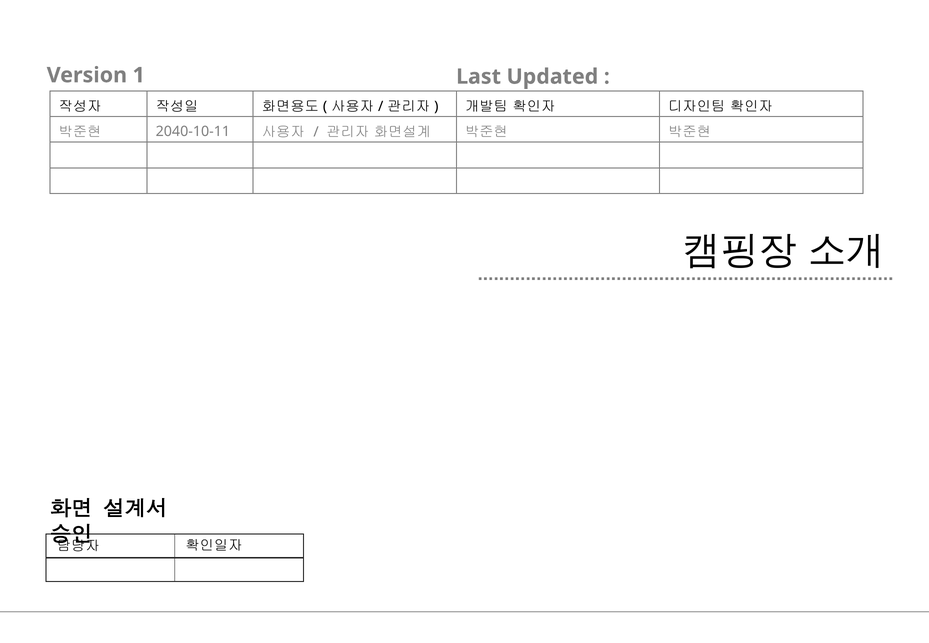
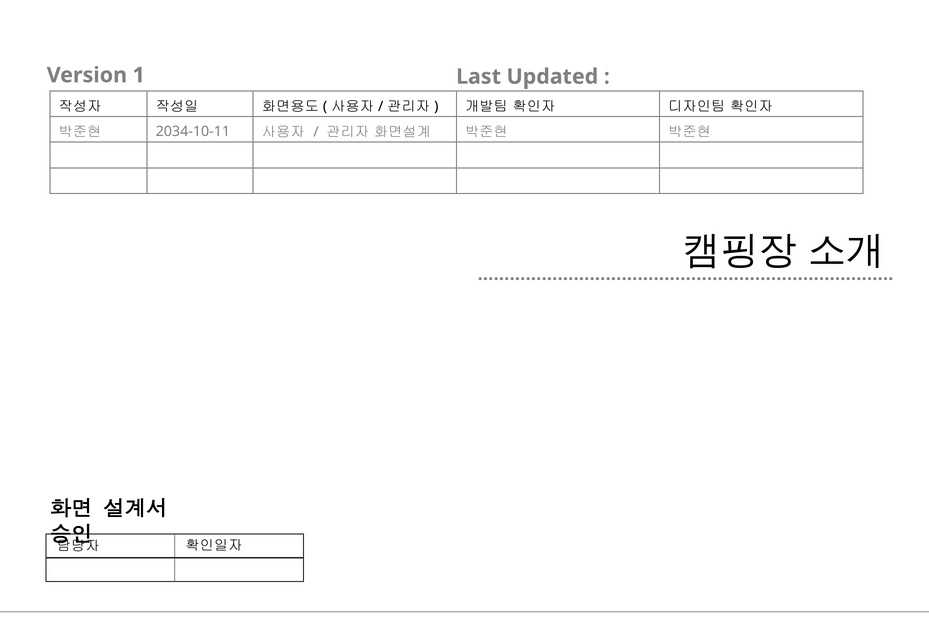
2040-10-11: 2040-10-11 -> 2034-10-11 (193, 131)
